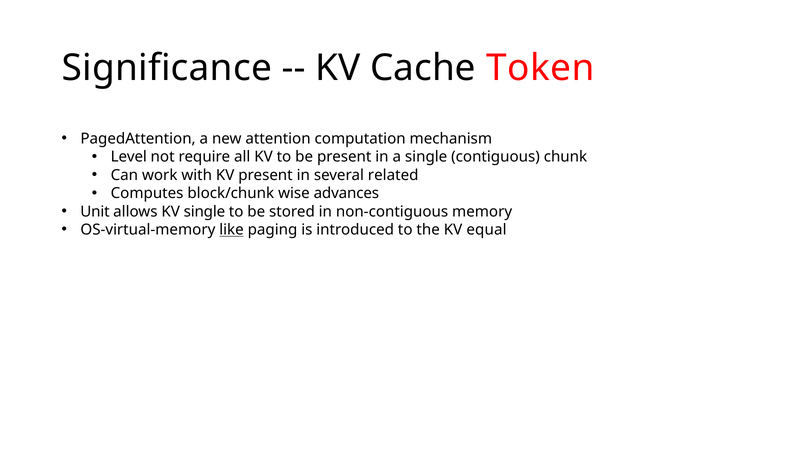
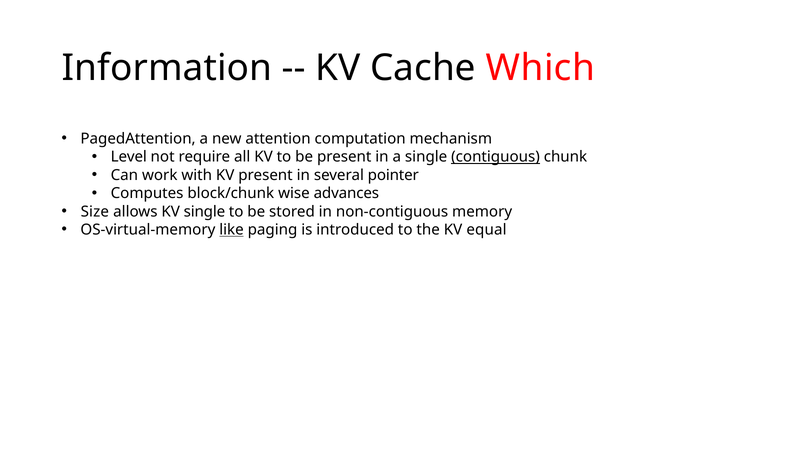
Significance: Significance -> Information (167, 68)
Token: Token -> Which (540, 68)
contiguous underline: none -> present (496, 157)
related: related -> pointer (393, 175)
Unit: Unit -> Size (95, 211)
